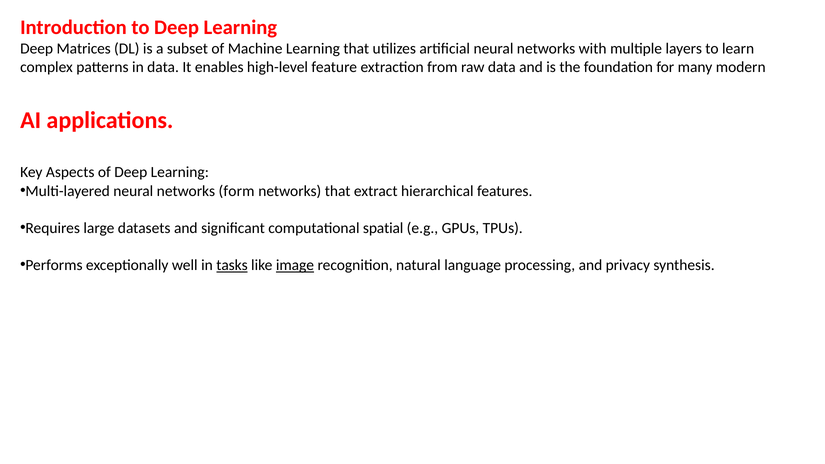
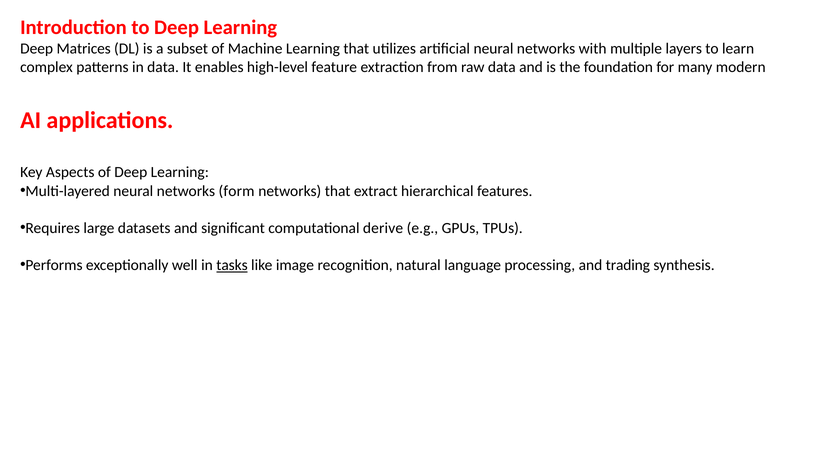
spatial: spatial -> derive (383, 228)
image underline: present -> none (295, 265)
privacy: privacy -> trading (628, 265)
